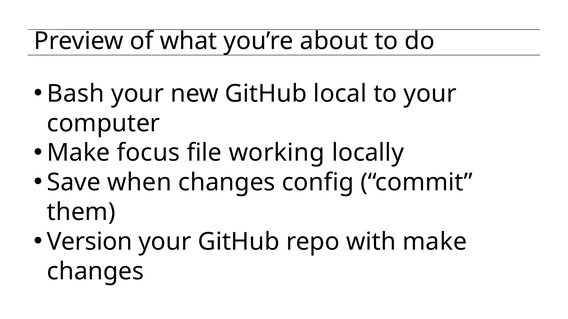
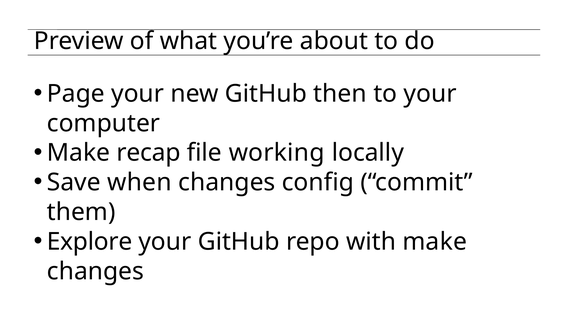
Bash: Bash -> Page (76, 94)
local: local -> then (340, 94)
focus: focus -> recap (149, 153)
Version: Version -> Explore (90, 242)
